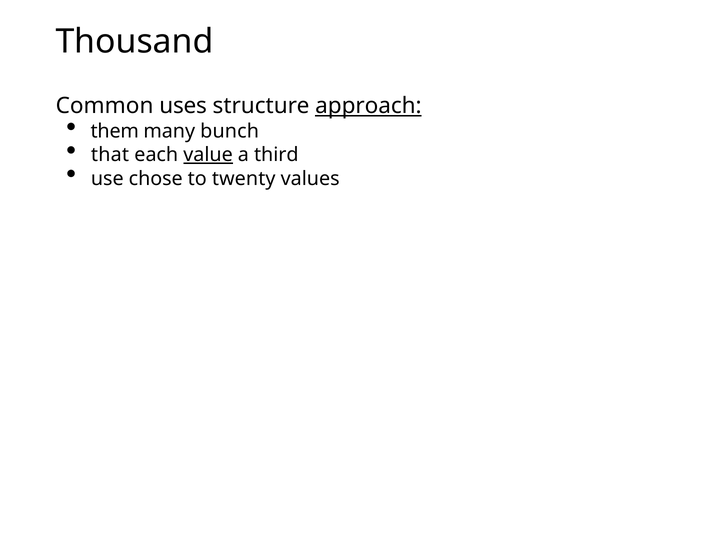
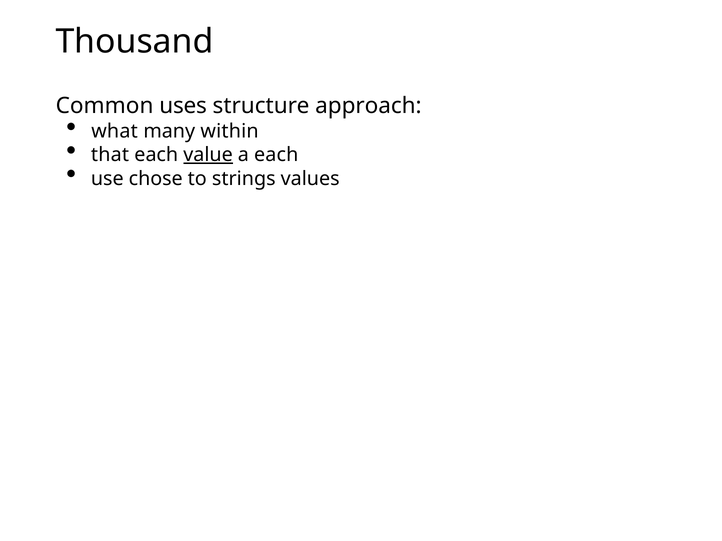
approach underline: present -> none (368, 106)
them: them -> what (115, 131)
bunch: bunch -> within (230, 131)
a third: third -> each (276, 155)
twenty: twenty -> strings (244, 179)
